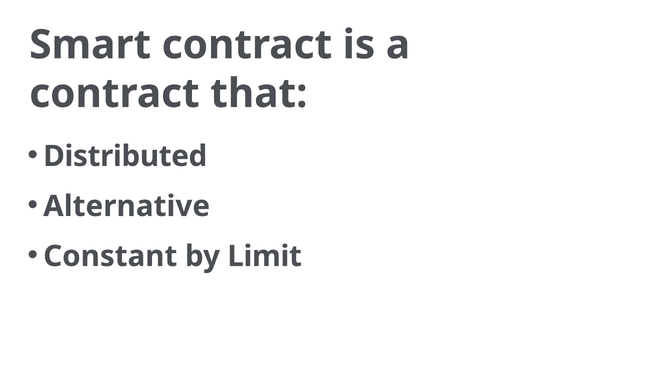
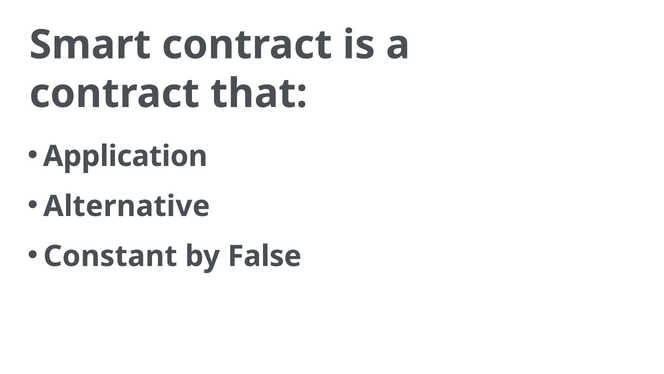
Distributed: Distributed -> Application (125, 156)
Limit: Limit -> False (265, 256)
